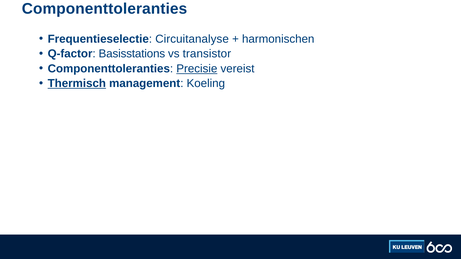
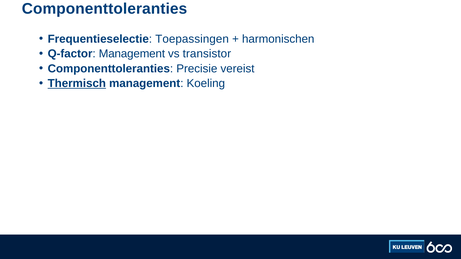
Circuitanalyse: Circuitanalyse -> Toepassingen (192, 39)
Q-factor Basisstations: Basisstations -> Management (132, 54)
Precisie underline: present -> none (197, 69)
